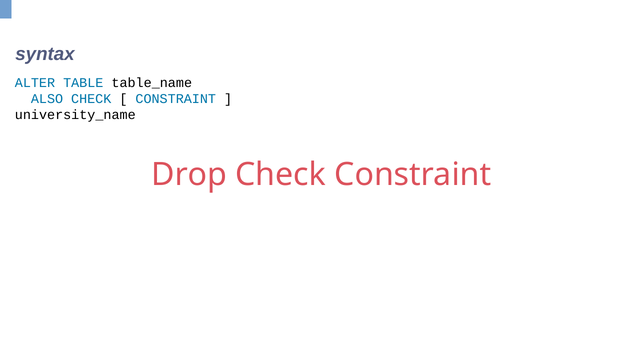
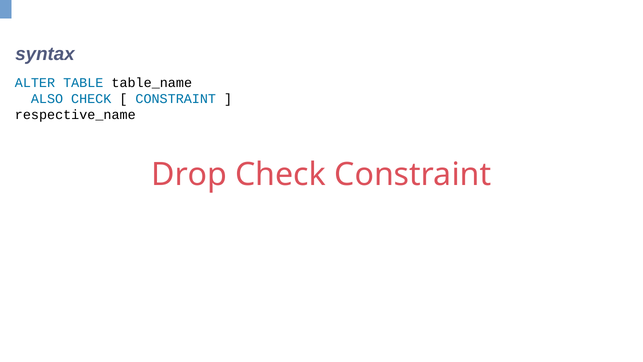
university_name: university_name -> respective_name (75, 115)
